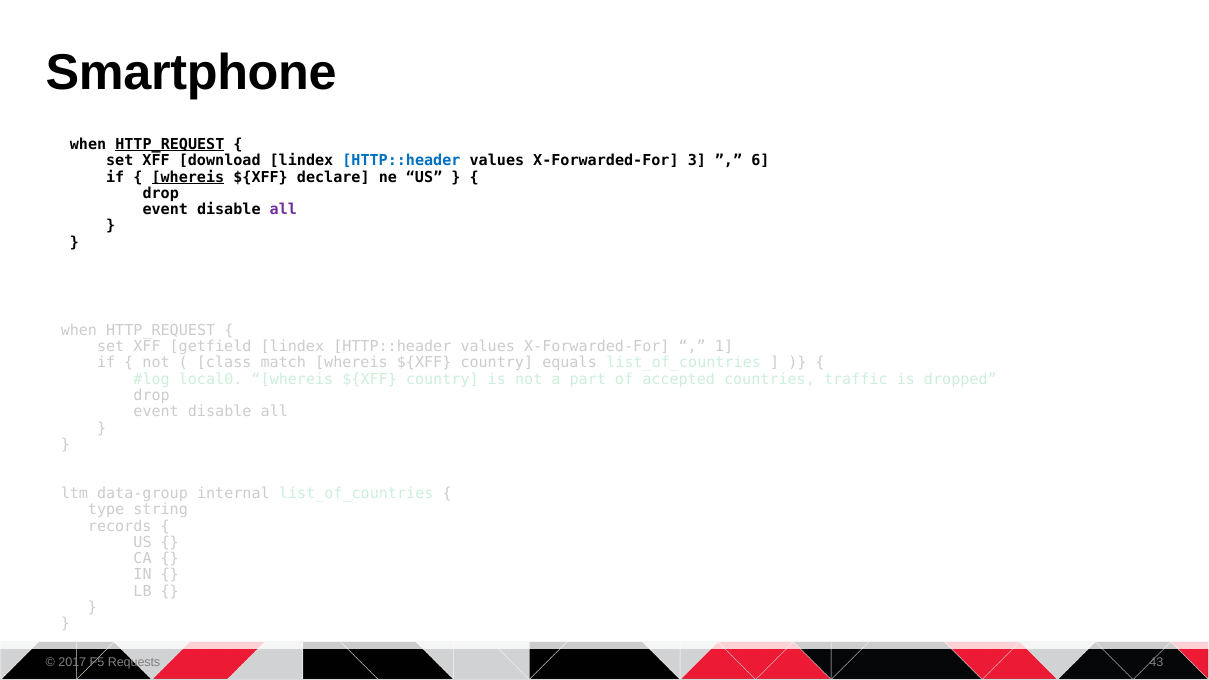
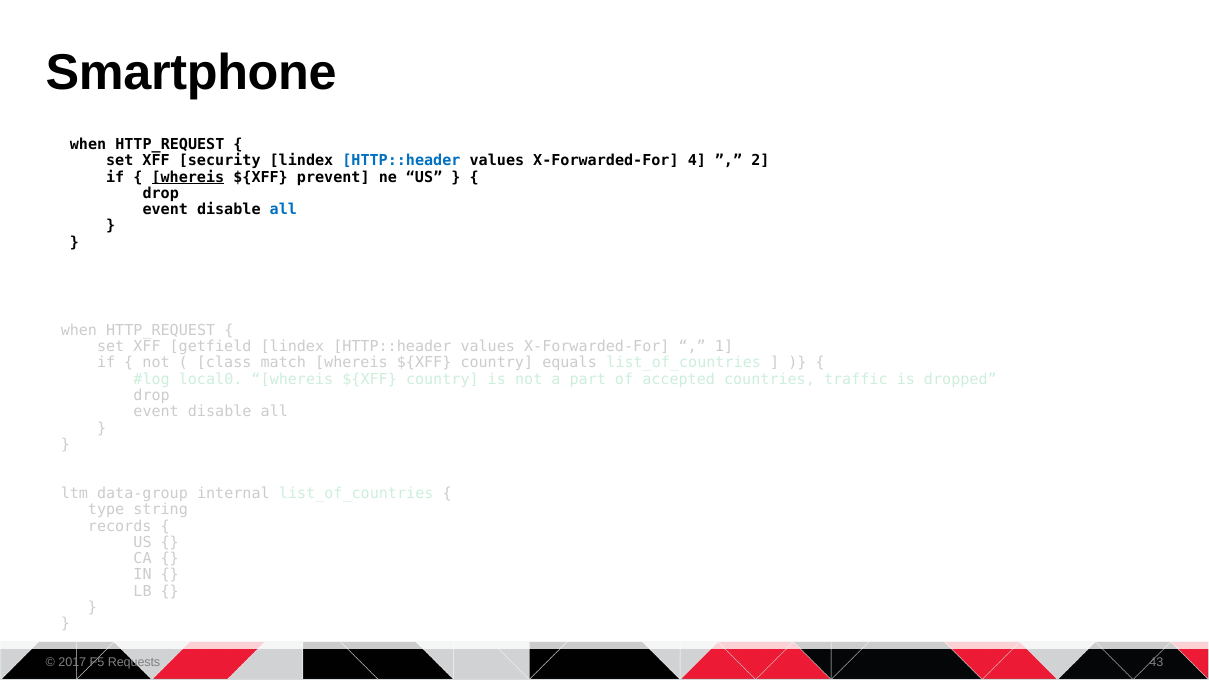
HTTP_REQUEST underline: present -> none (170, 144)
download: download -> security (220, 161)
3: 3 -> 4 (697, 161)
6: 6 -> 2 (760, 161)
declare: declare -> prevent (333, 177)
all colour: purple -> blue (283, 210)
